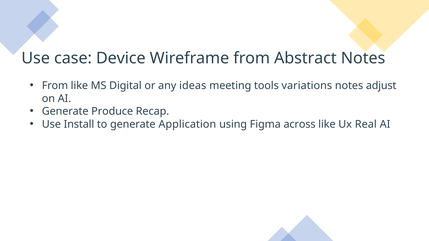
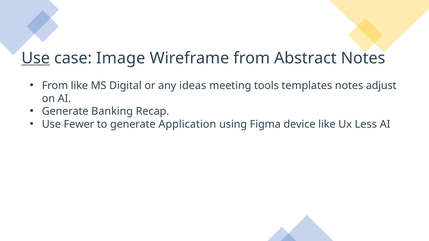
Use underline: none -> present (36, 58)
Device: Device -> Image (121, 58)
variations: variations -> templates (307, 86)
Produce: Produce -> Banking (112, 112)
Install: Install -> Fewer (79, 124)
across: across -> device (300, 124)
Real: Real -> Less (366, 124)
